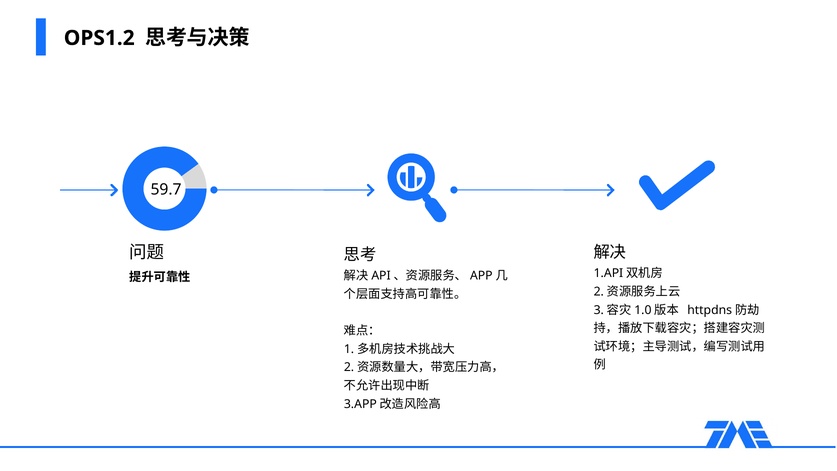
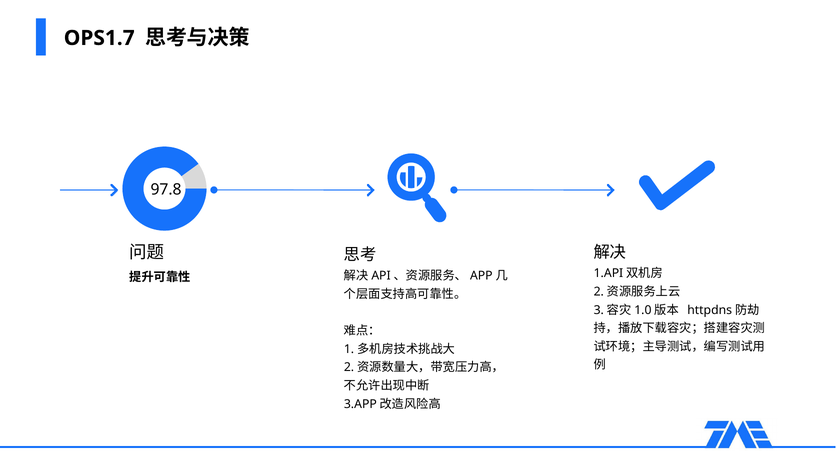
OPS1.2: OPS1.2 -> OPS1.7 (99, 38)
59.7: 59.7 -> 97.8 (166, 189)
